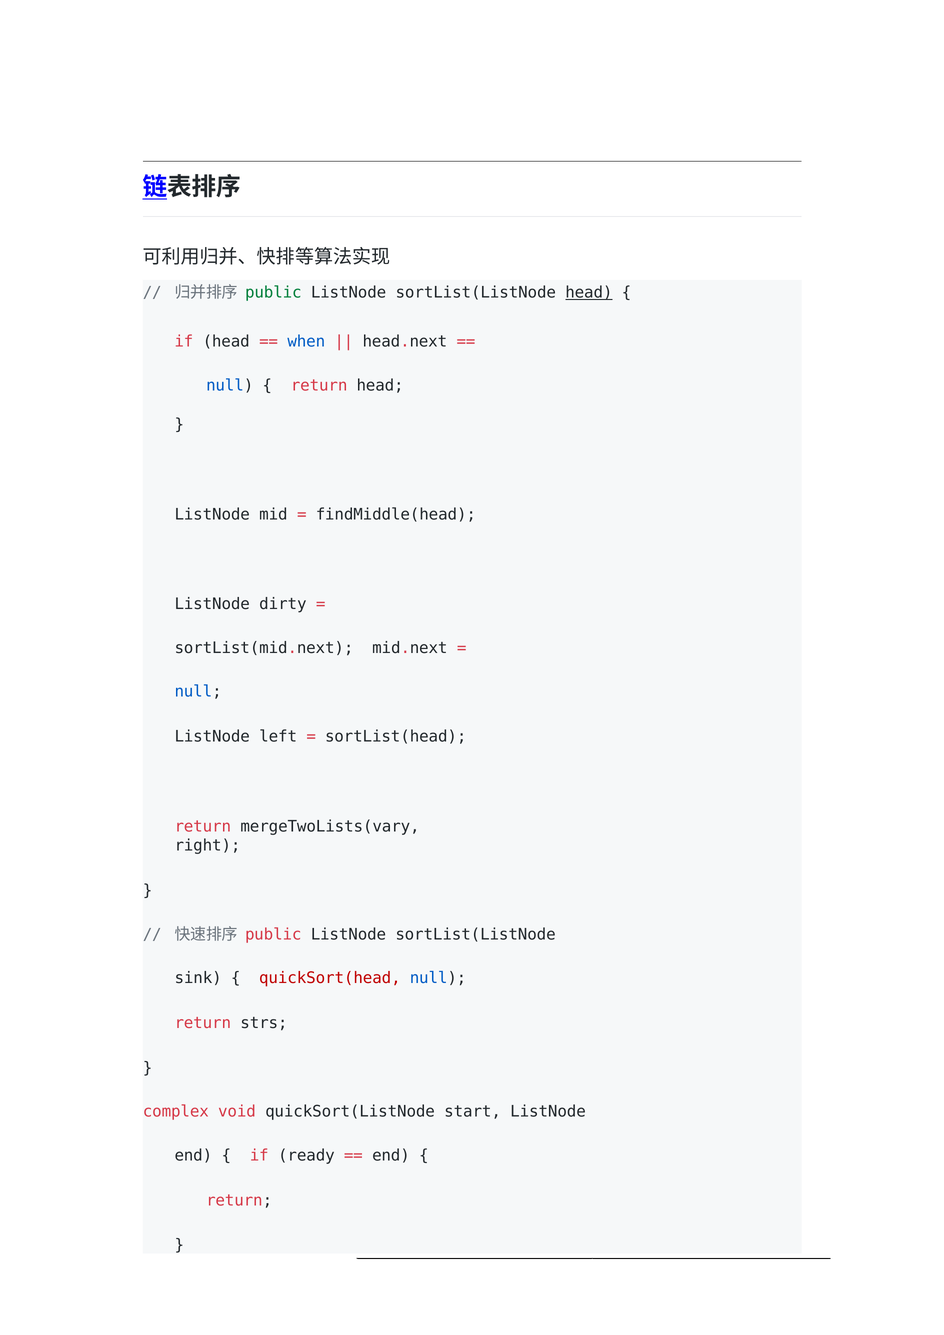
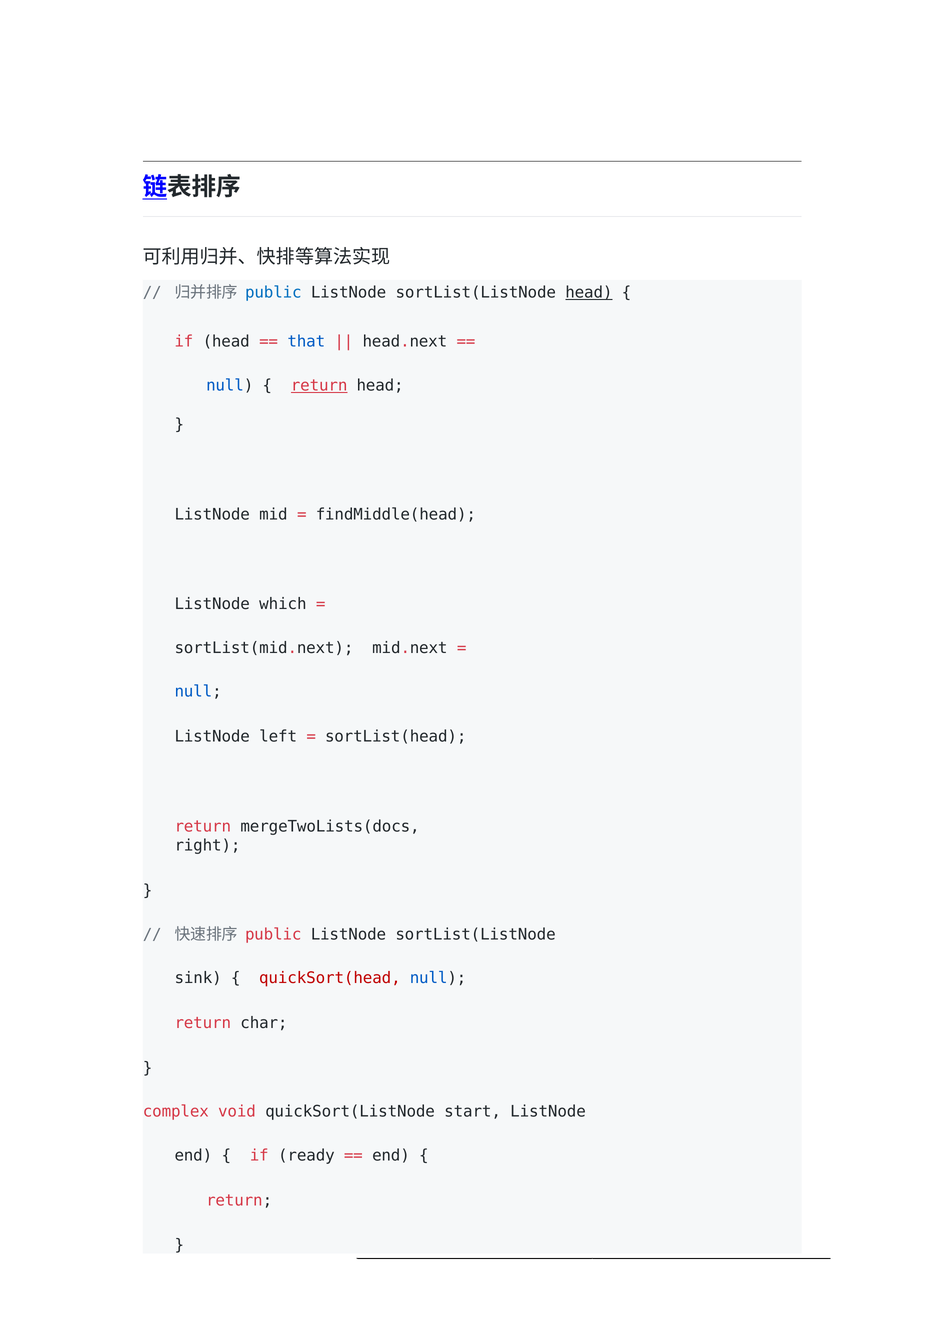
public colour: green -> blue (273, 293)
when: when -> that (306, 342)
return underline: none -> present (319, 386)
dirty: dirty -> which (283, 604)
mergeTwoLists(vary: mergeTwoLists(vary -> mergeTwoLists(docs (330, 827)
strs: strs -> char (264, 1024)
